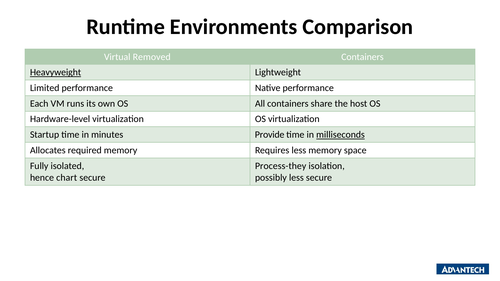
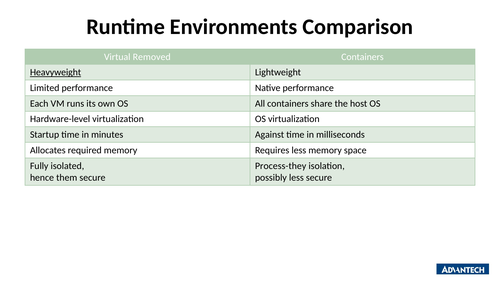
Provide: Provide -> Against (270, 135)
milliseconds underline: present -> none (340, 135)
chart: chart -> them (67, 178)
